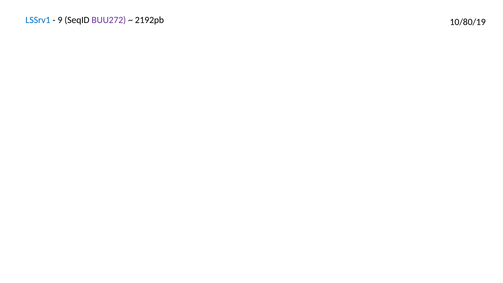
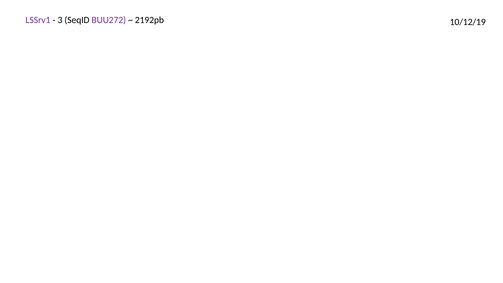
LSSrv1 colour: blue -> purple (38, 20)
9: 9 -> 3 (60, 20)
10/80/19: 10/80/19 -> 10/12/19 (468, 22)
